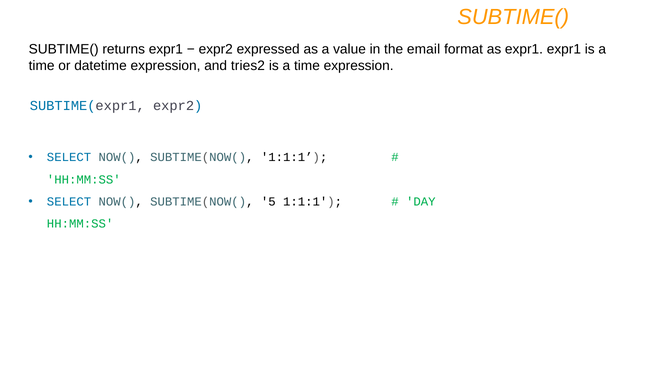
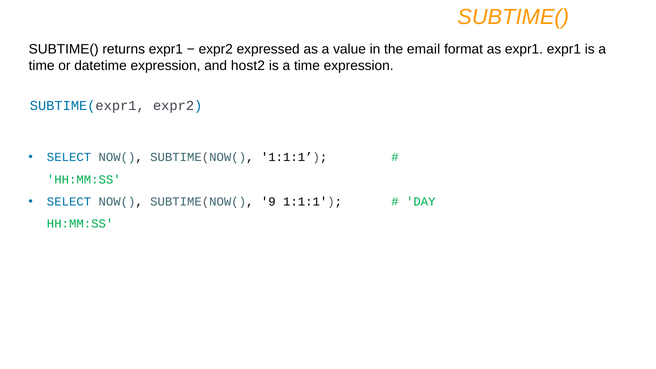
tries2: tries2 -> host2 (248, 66)
5: 5 -> 9 (268, 202)
